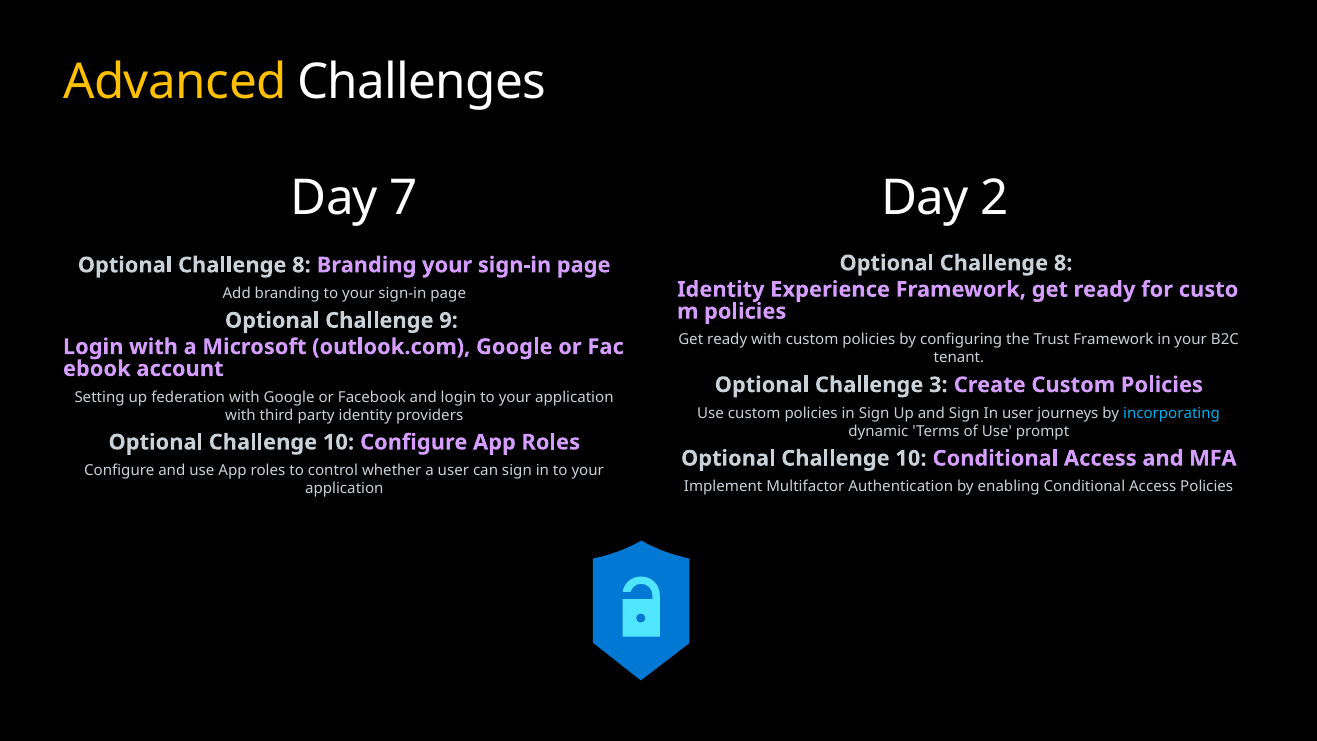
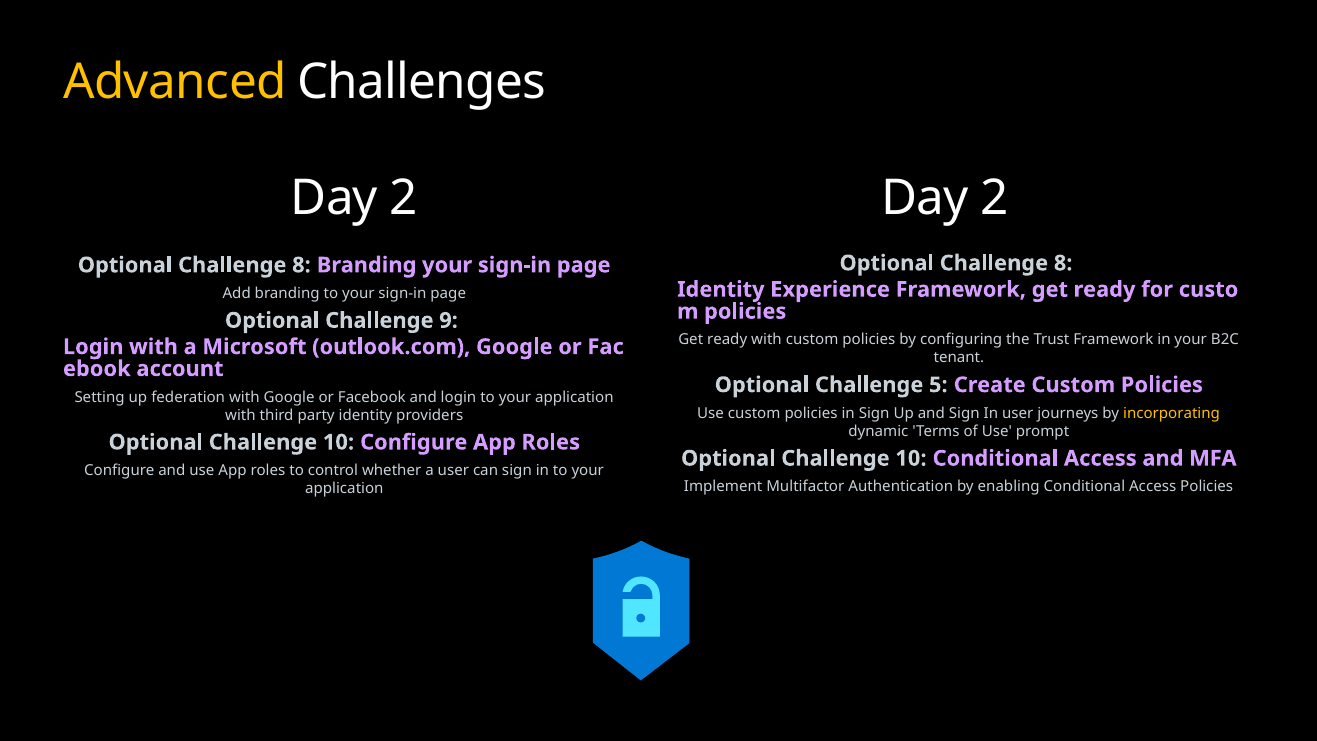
7: 7 -> 2 (404, 198)
3: 3 -> 5 (938, 385)
incorporating colour: light blue -> yellow (1172, 413)
